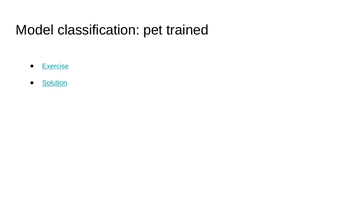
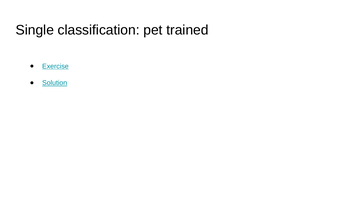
Model: Model -> Single (35, 30)
